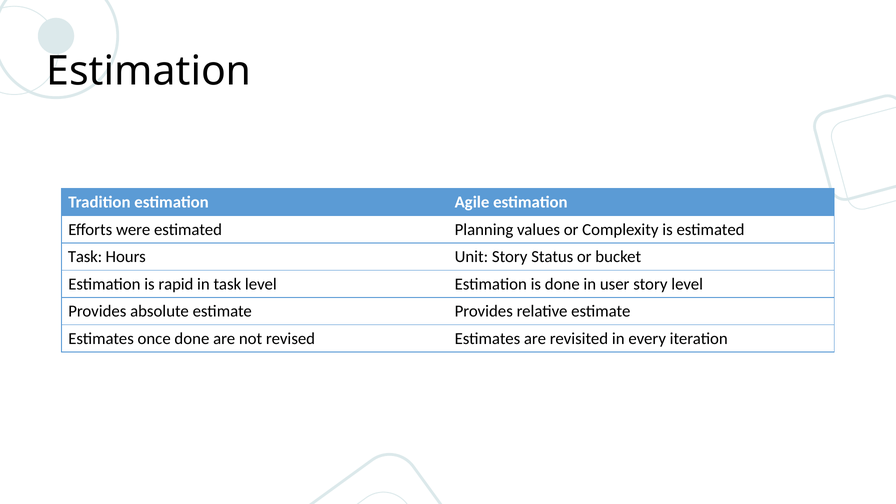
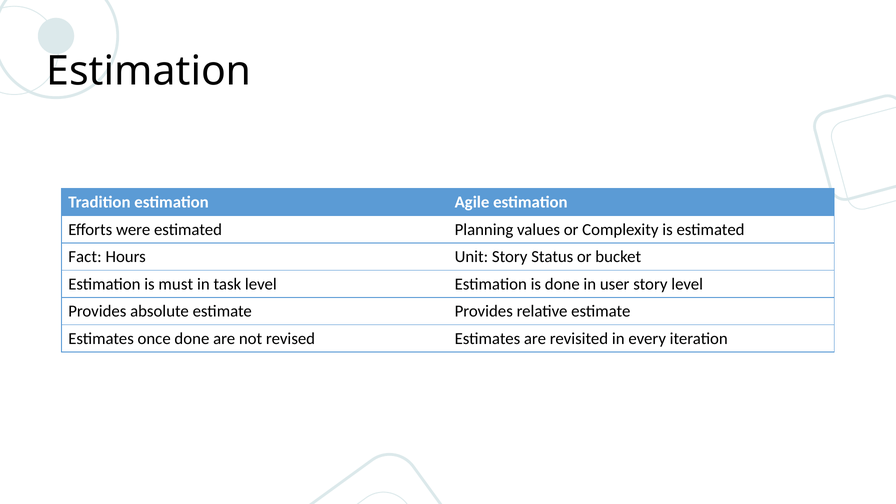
Task: Task -> Fact (85, 257)
rapid: rapid -> must (176, 284)
